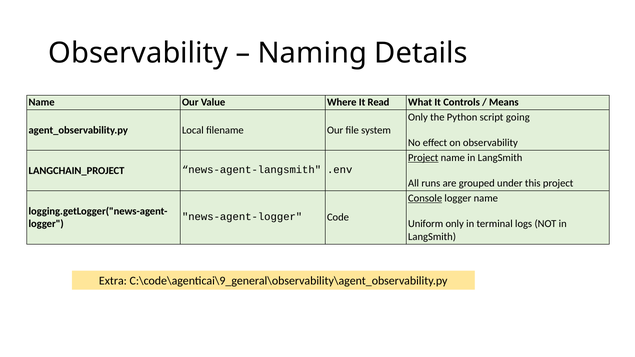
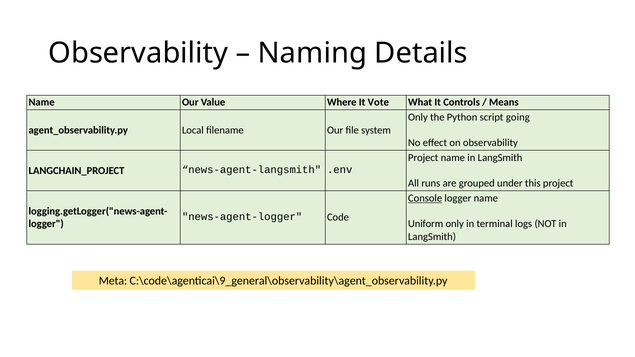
Read: Read -> Vote (378, 103)
Project underline: present -> none (423, 158)
Extra: Extra -> Meta (113, 281)
